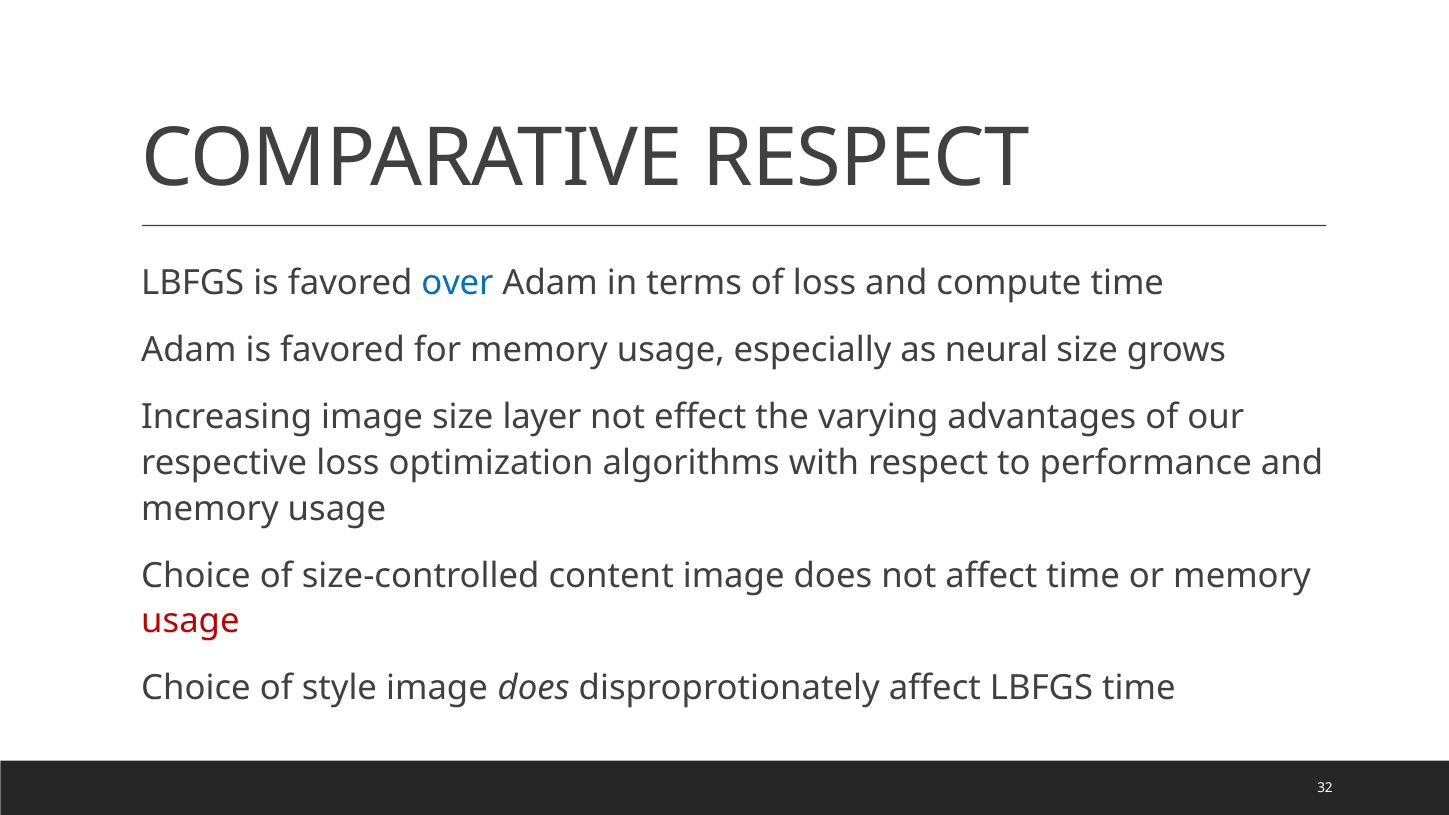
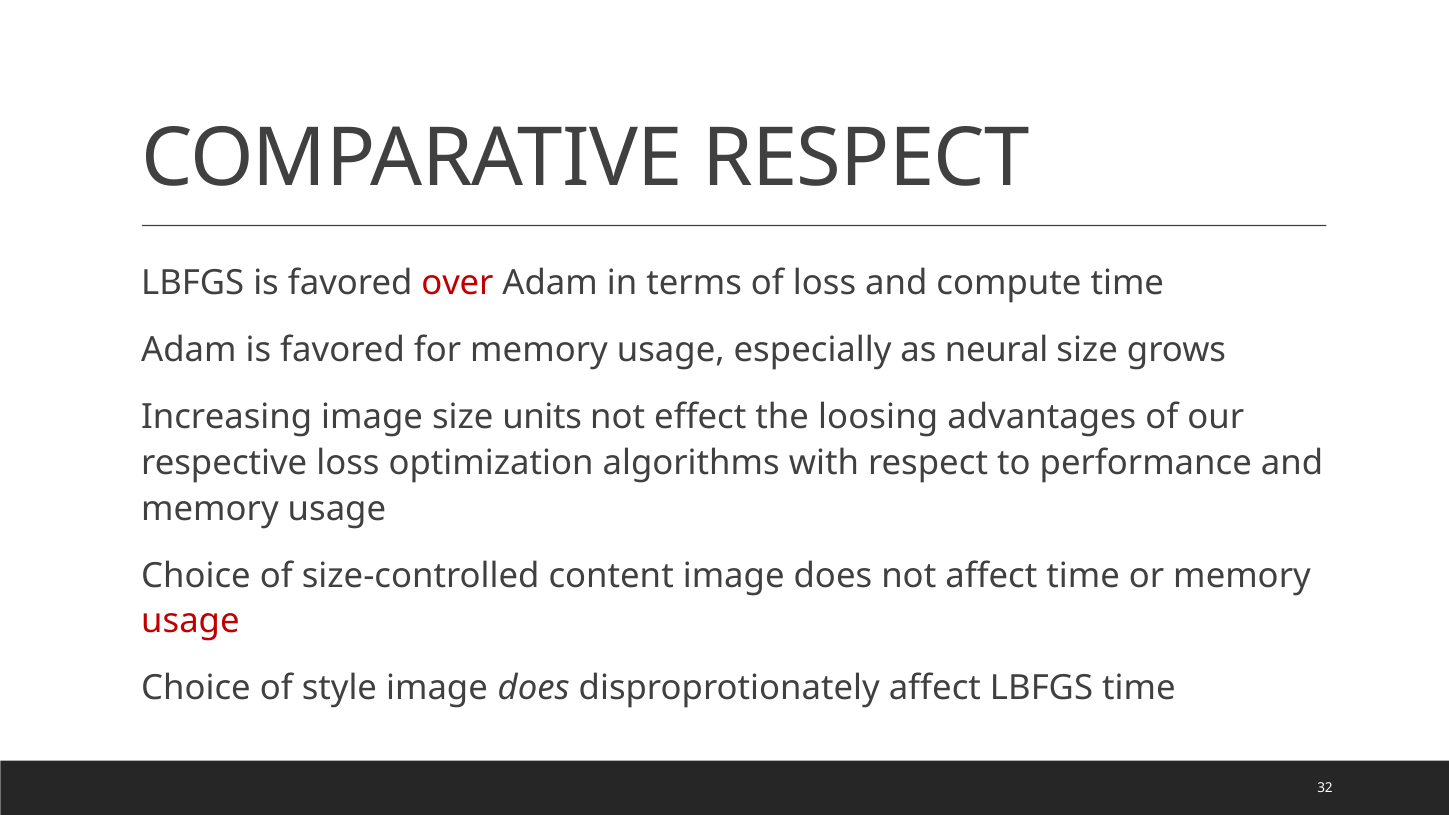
over colour: blue -> red (457, 283)
layer: layer -> units (542, 417)
varying: varying -> loosing (878, 417)
